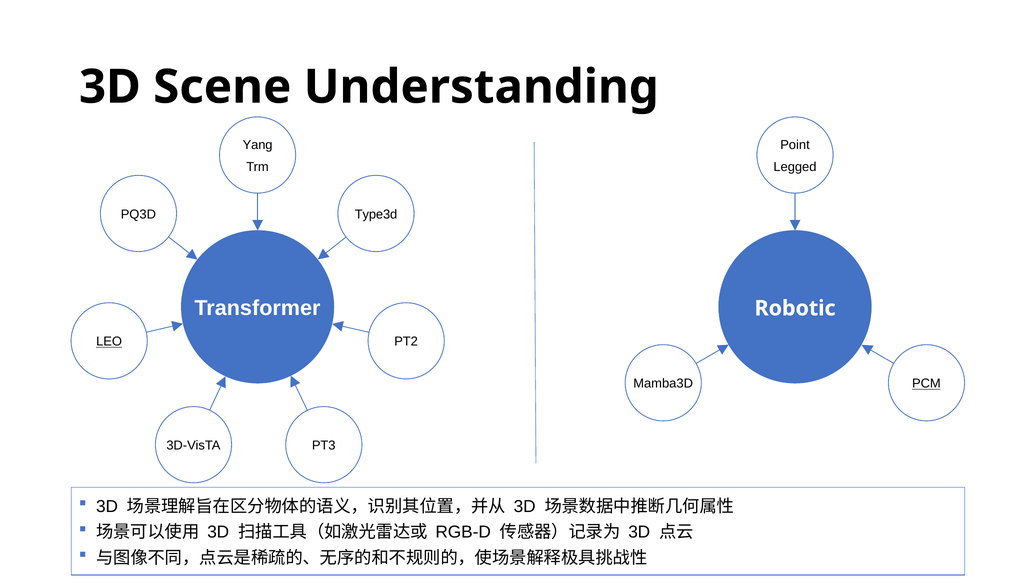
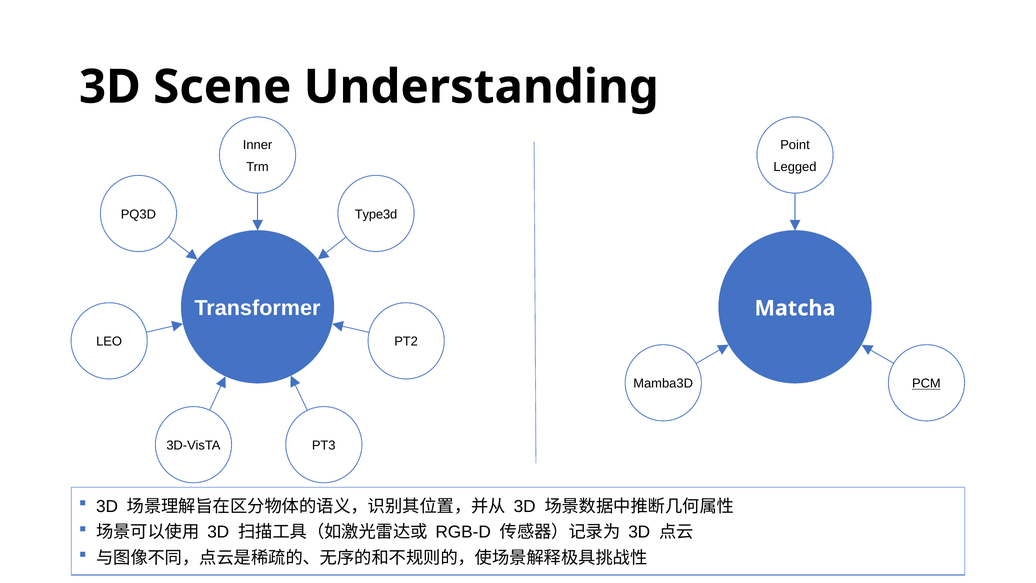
Yang: Yang -> Inner (258, 145)
Robotic: Robotic -> Matcha (795, 308)
LEO underline: present -> none (109, 342)
